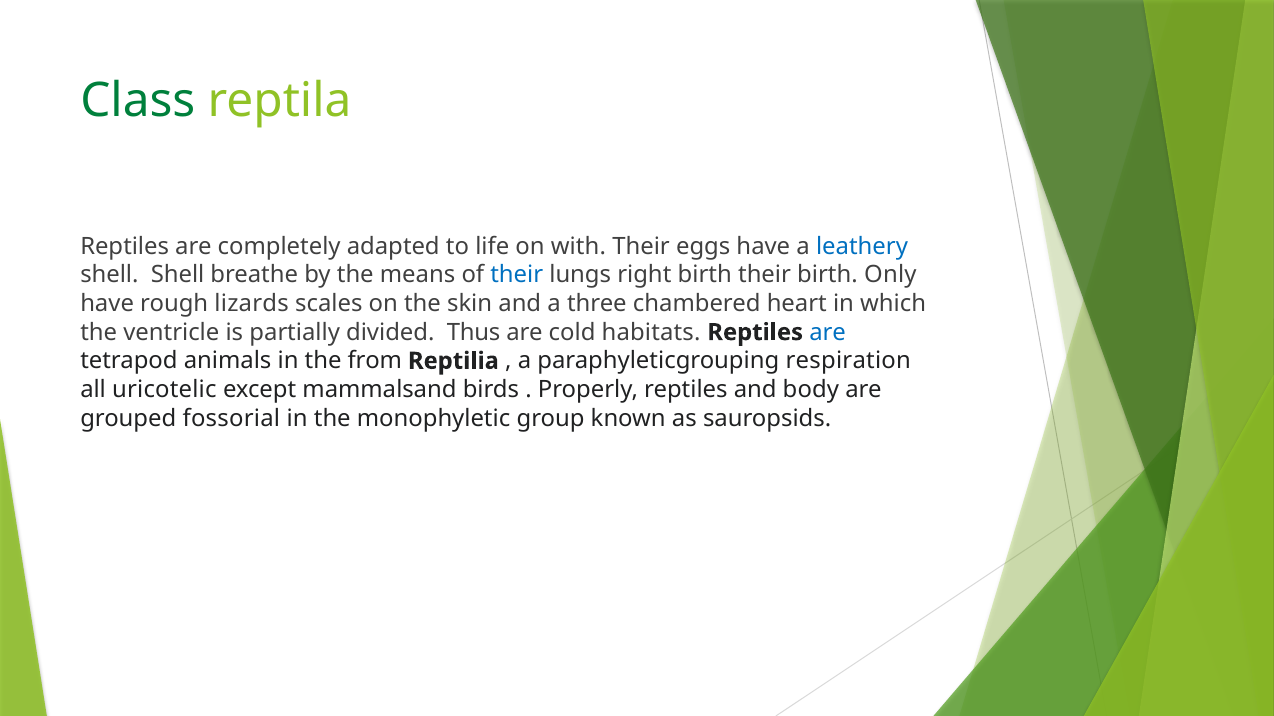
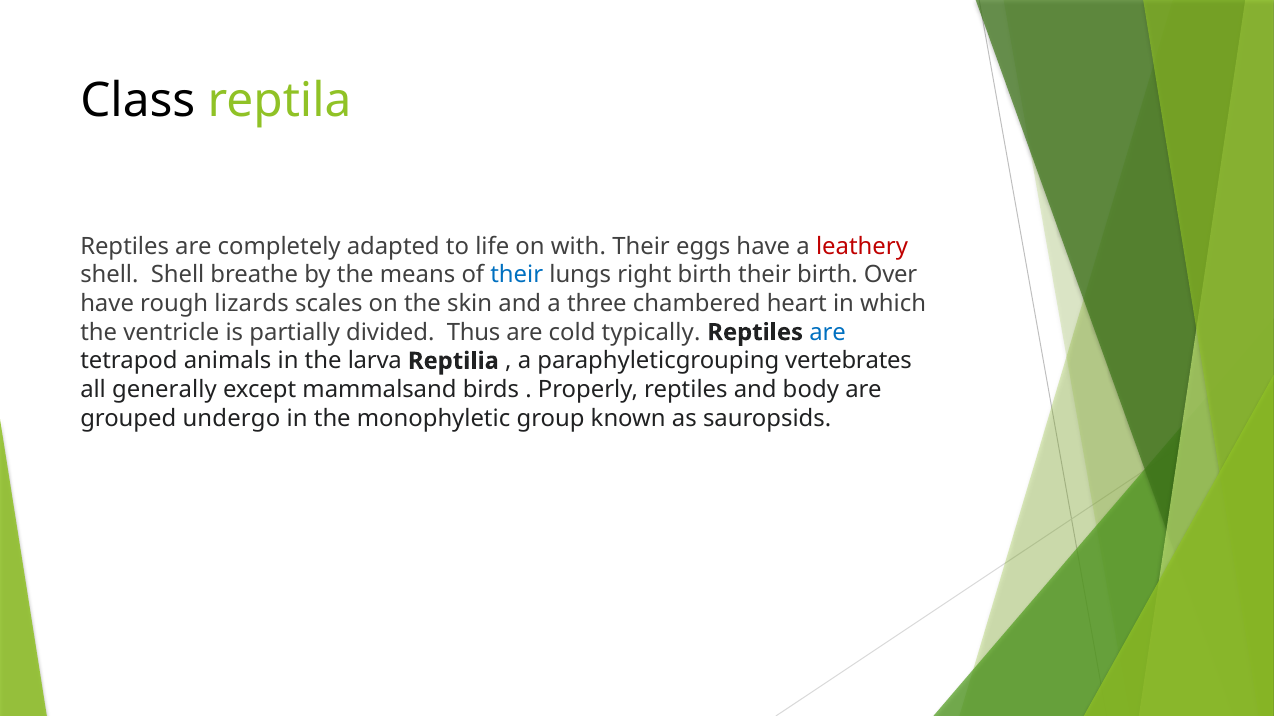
Class colour: green -> black (138, 100)
leathery colour: blue -> red (862, 247)
Only: Only -> Over (891, 275)
habitats: habitats -> typically (651, 333)
from: from -> larva (375, 361)
respiration: respiration -> vertebrates (849, 361)
uricotelic: uricotelic -> generally (164, 390)
fossorial: fossorial -> undergo (231, 419)
